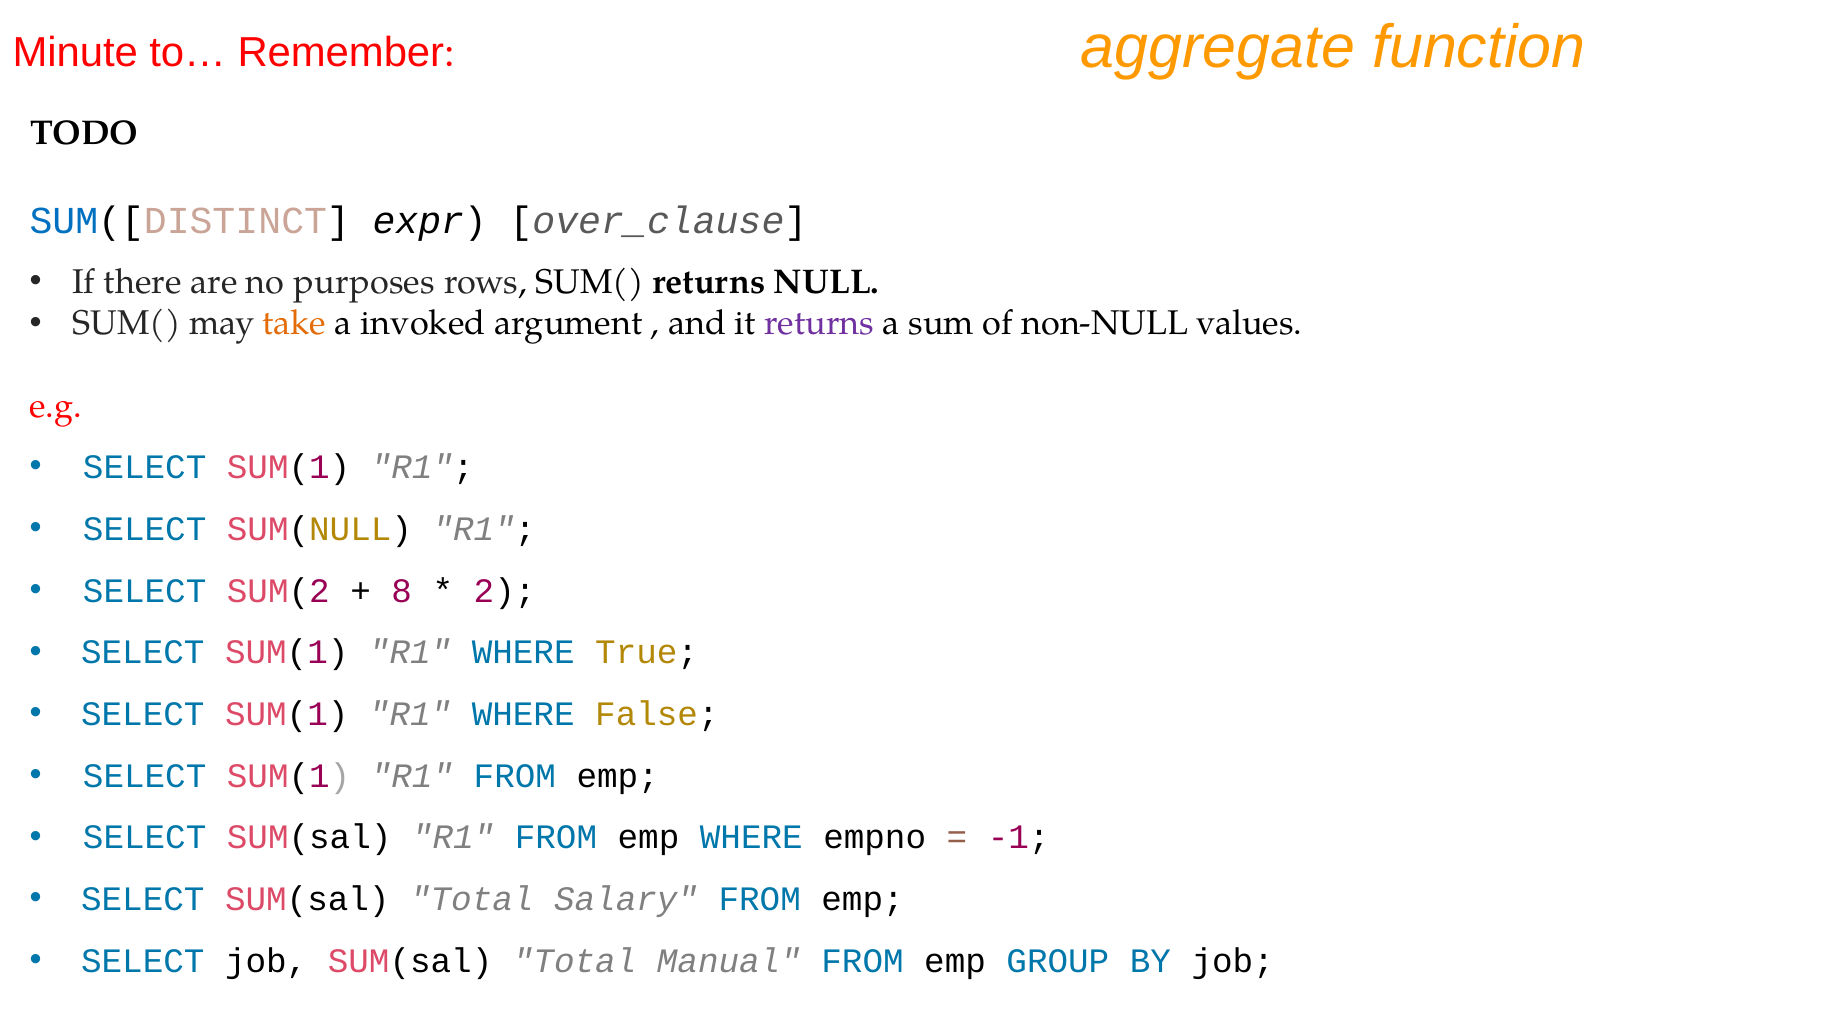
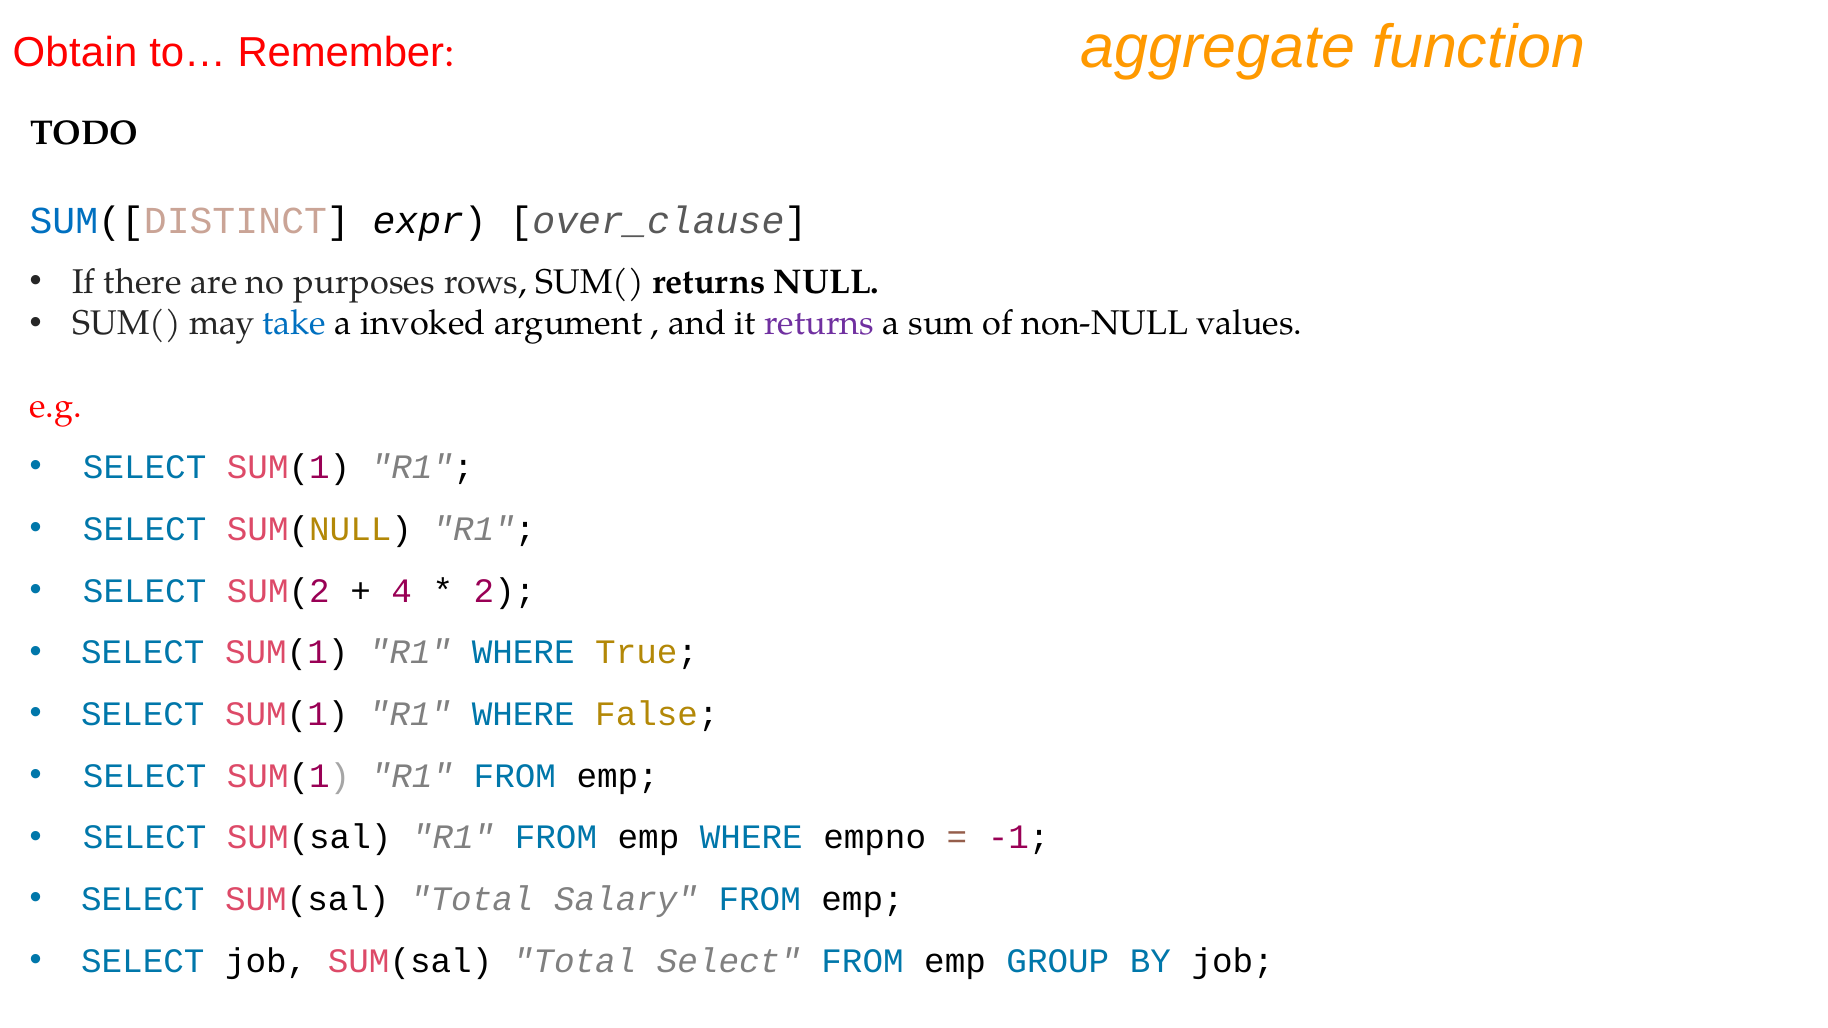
Minute: Minute -> Obtain (75, 52)
take colour: orange -> blue (294, 324)
8: 8 -> 4 (402, 591)
Total Manual: Manual -> Select (729, 961)
